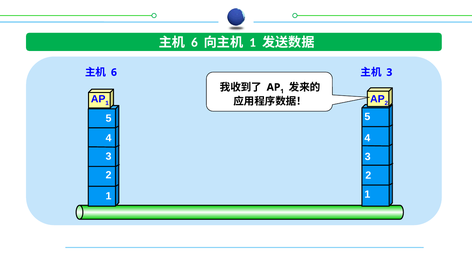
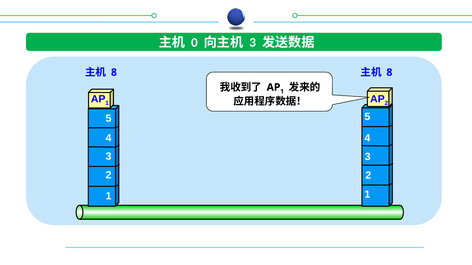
6: 6 -> 0 (194, 43)
1: 1 -> 3 (253, 43)
6: 6 -> 8 (114, 73)
3: 3 -> 8 (389, 73)
